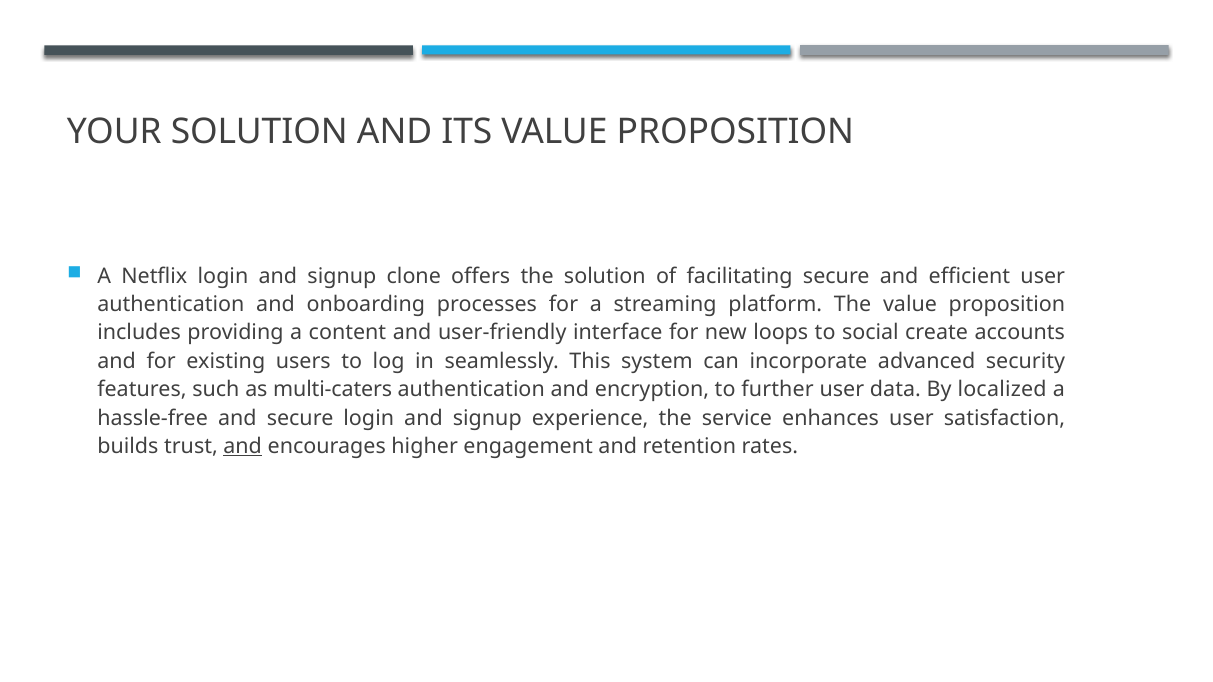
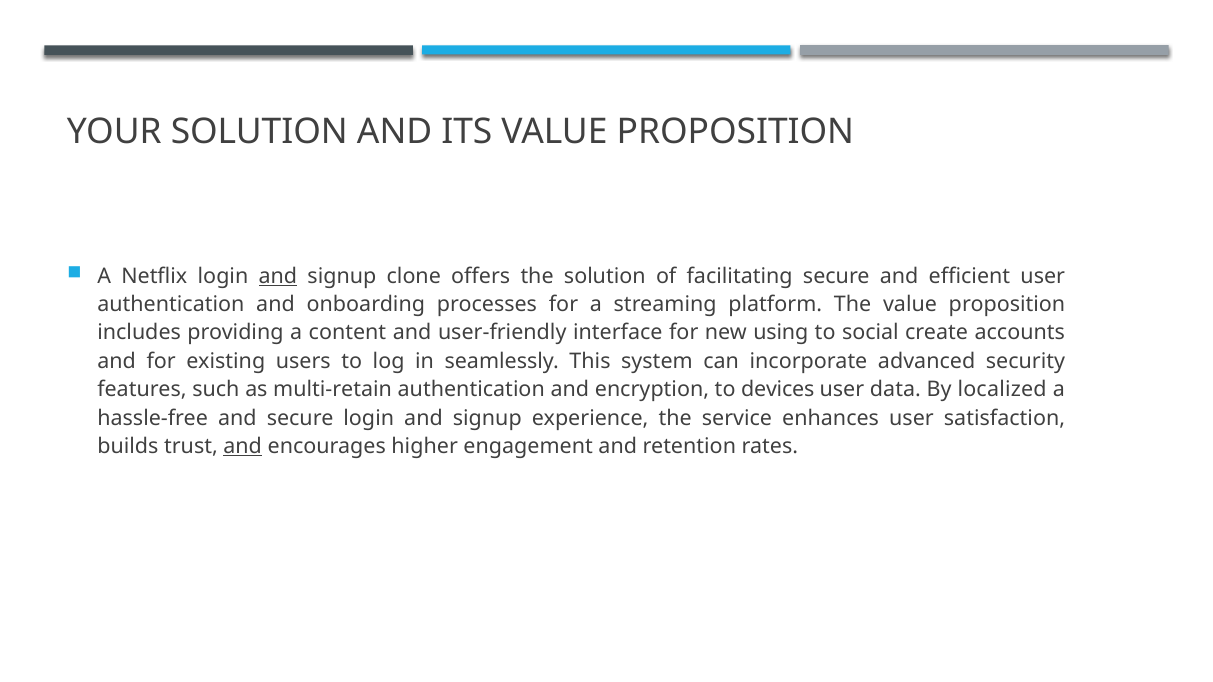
and underline: none -> present (278, 276)
loops: loops -> using (781, 333)
multi-caters: multi-caters -> multi-retain (333, 390)
further: further -> devices (778, 390)
